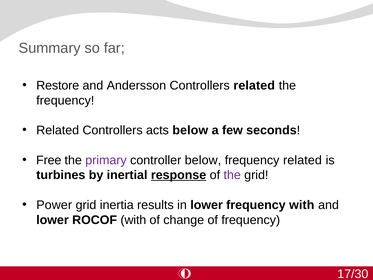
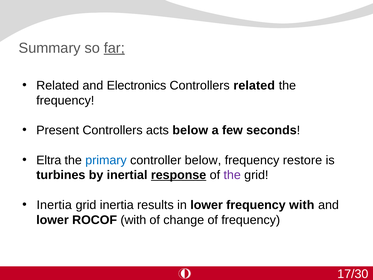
far underline: none -> present (114, 48)
Restore: Restore -> Related (58, 85)
Andersson: Andersson -> Electronics (136, 85)
Related: Related -> Present (58, 130)
Free: Free -> Eltra (49, 160)
primary colour: purple -> blue (106, 160)
frequency related: related -> restore (302, 160)
Power: Power -> Inertia (54, 205)
